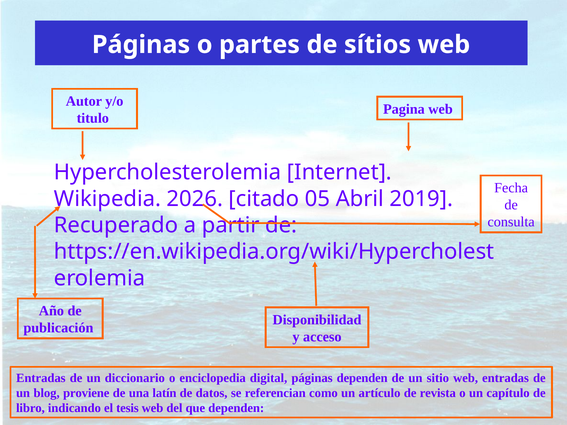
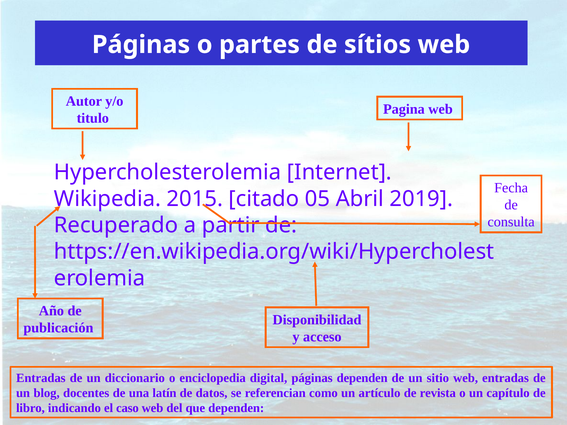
2026: 2026 -> 2015 (195, 199)
proviene: proviene -> docentes (86, 393)
tesis: tesis -> caso (127, 408)
